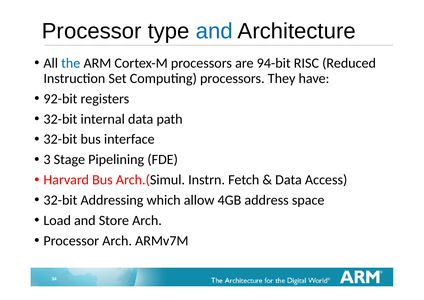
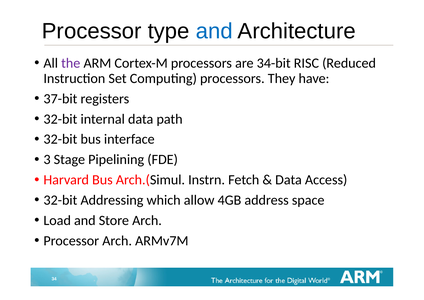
the colour: blue -> purple (71, 63)
94-bit: 94-bit -> 34-bit (274, 63)
92-bit: 92-bit -> 37-bit (60, 99)
